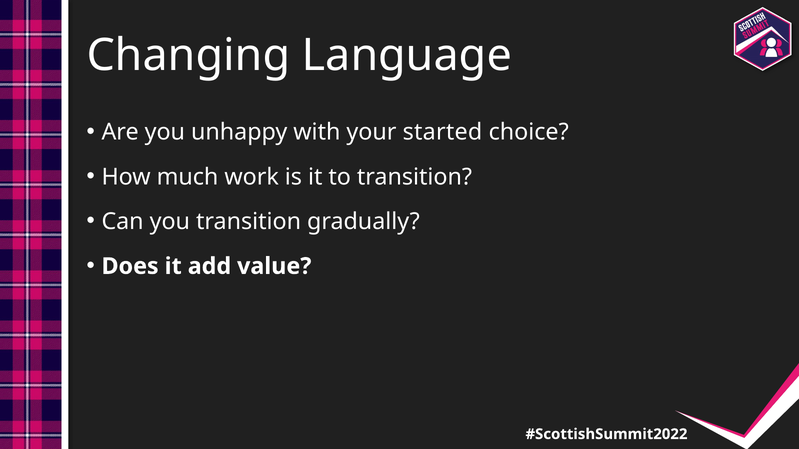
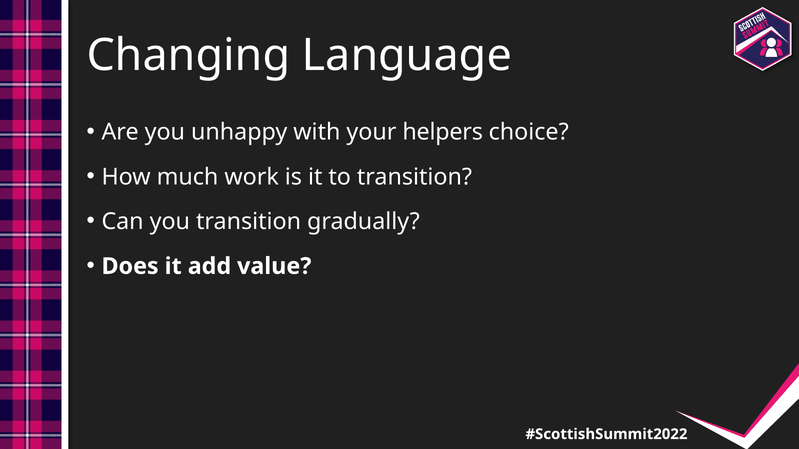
started: started -> helpers (443, 132)
